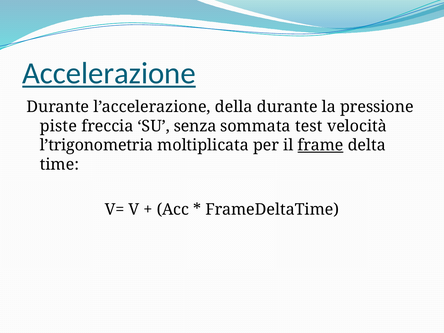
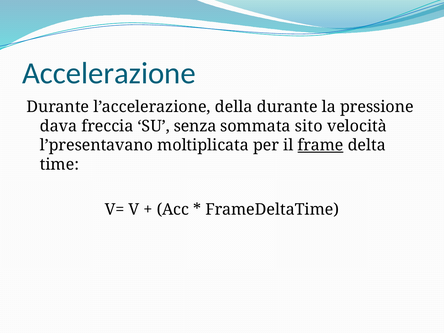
Accelerazione underline: present -> none (109, 73)
piste: piste -> dava (59, 126)
test: test -> sito (309, 126)
l’trigonometria: l’trigonometria -> l’presentavano (96, 145)
